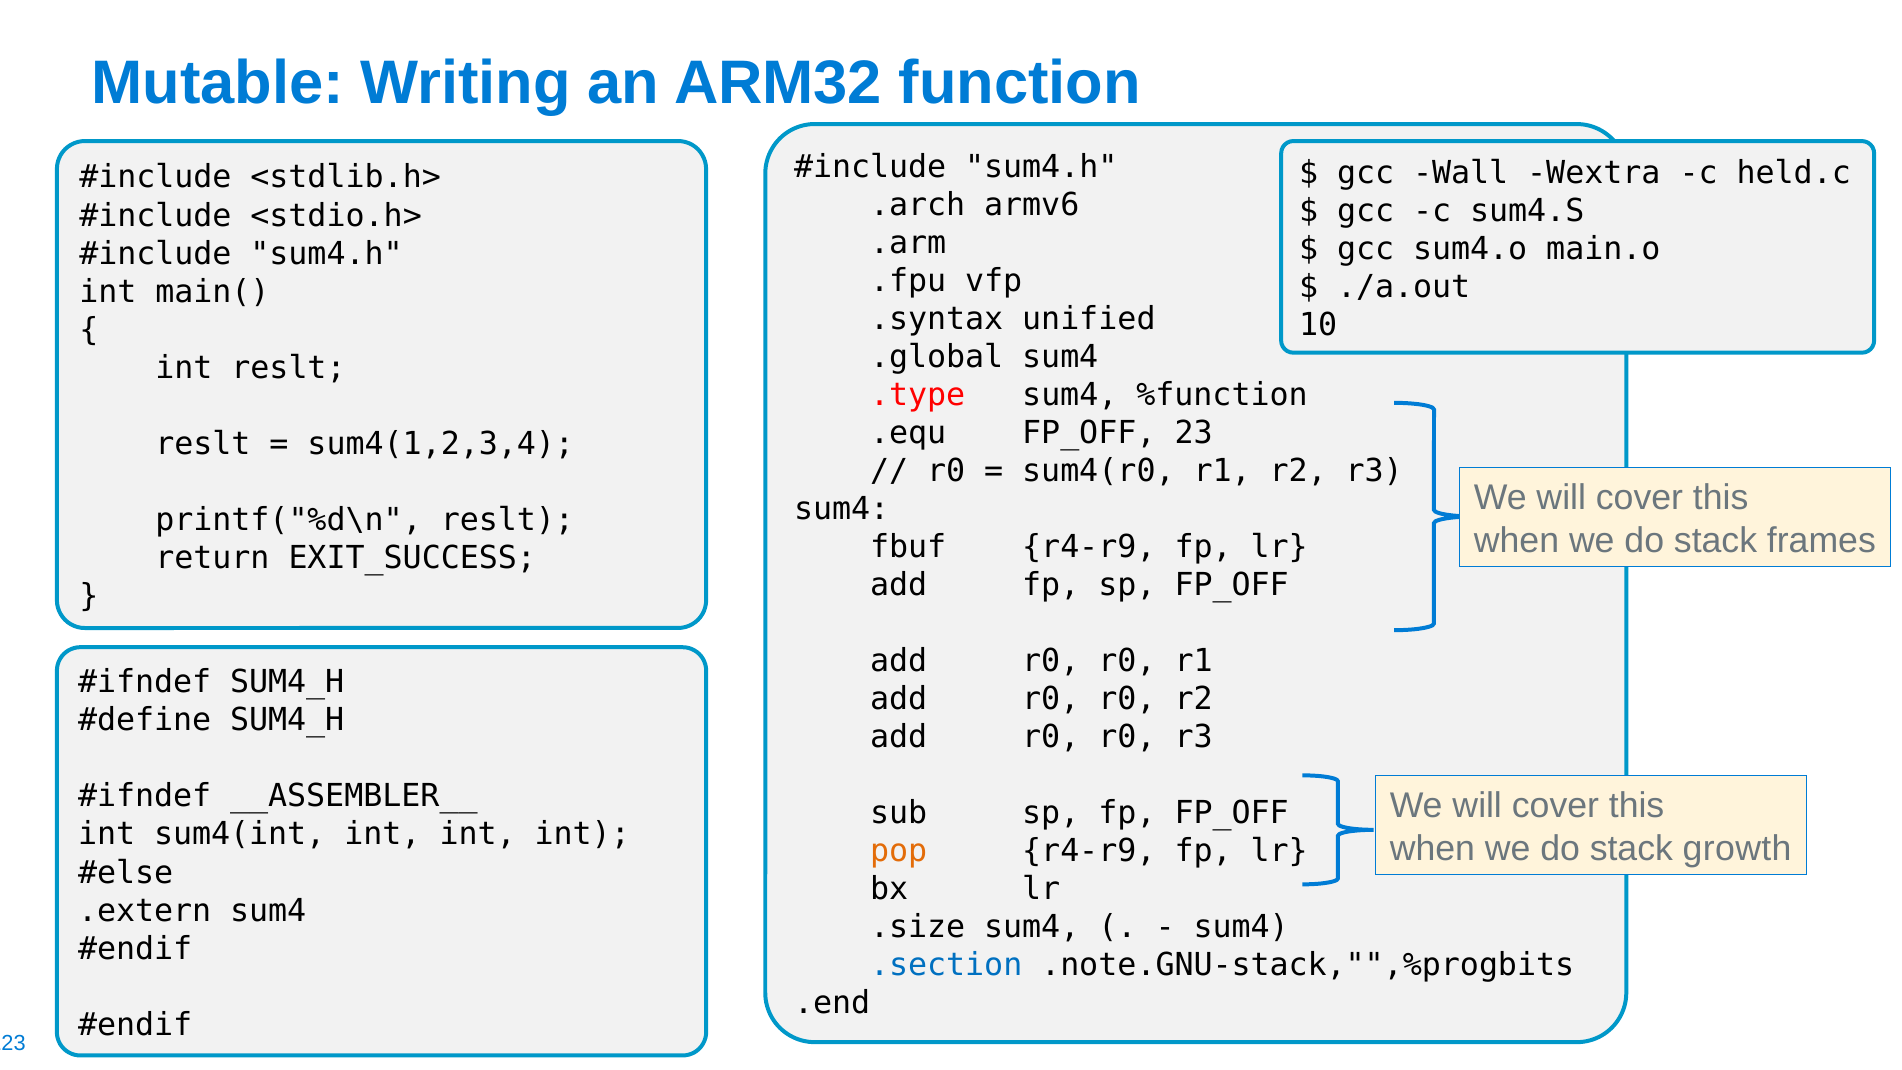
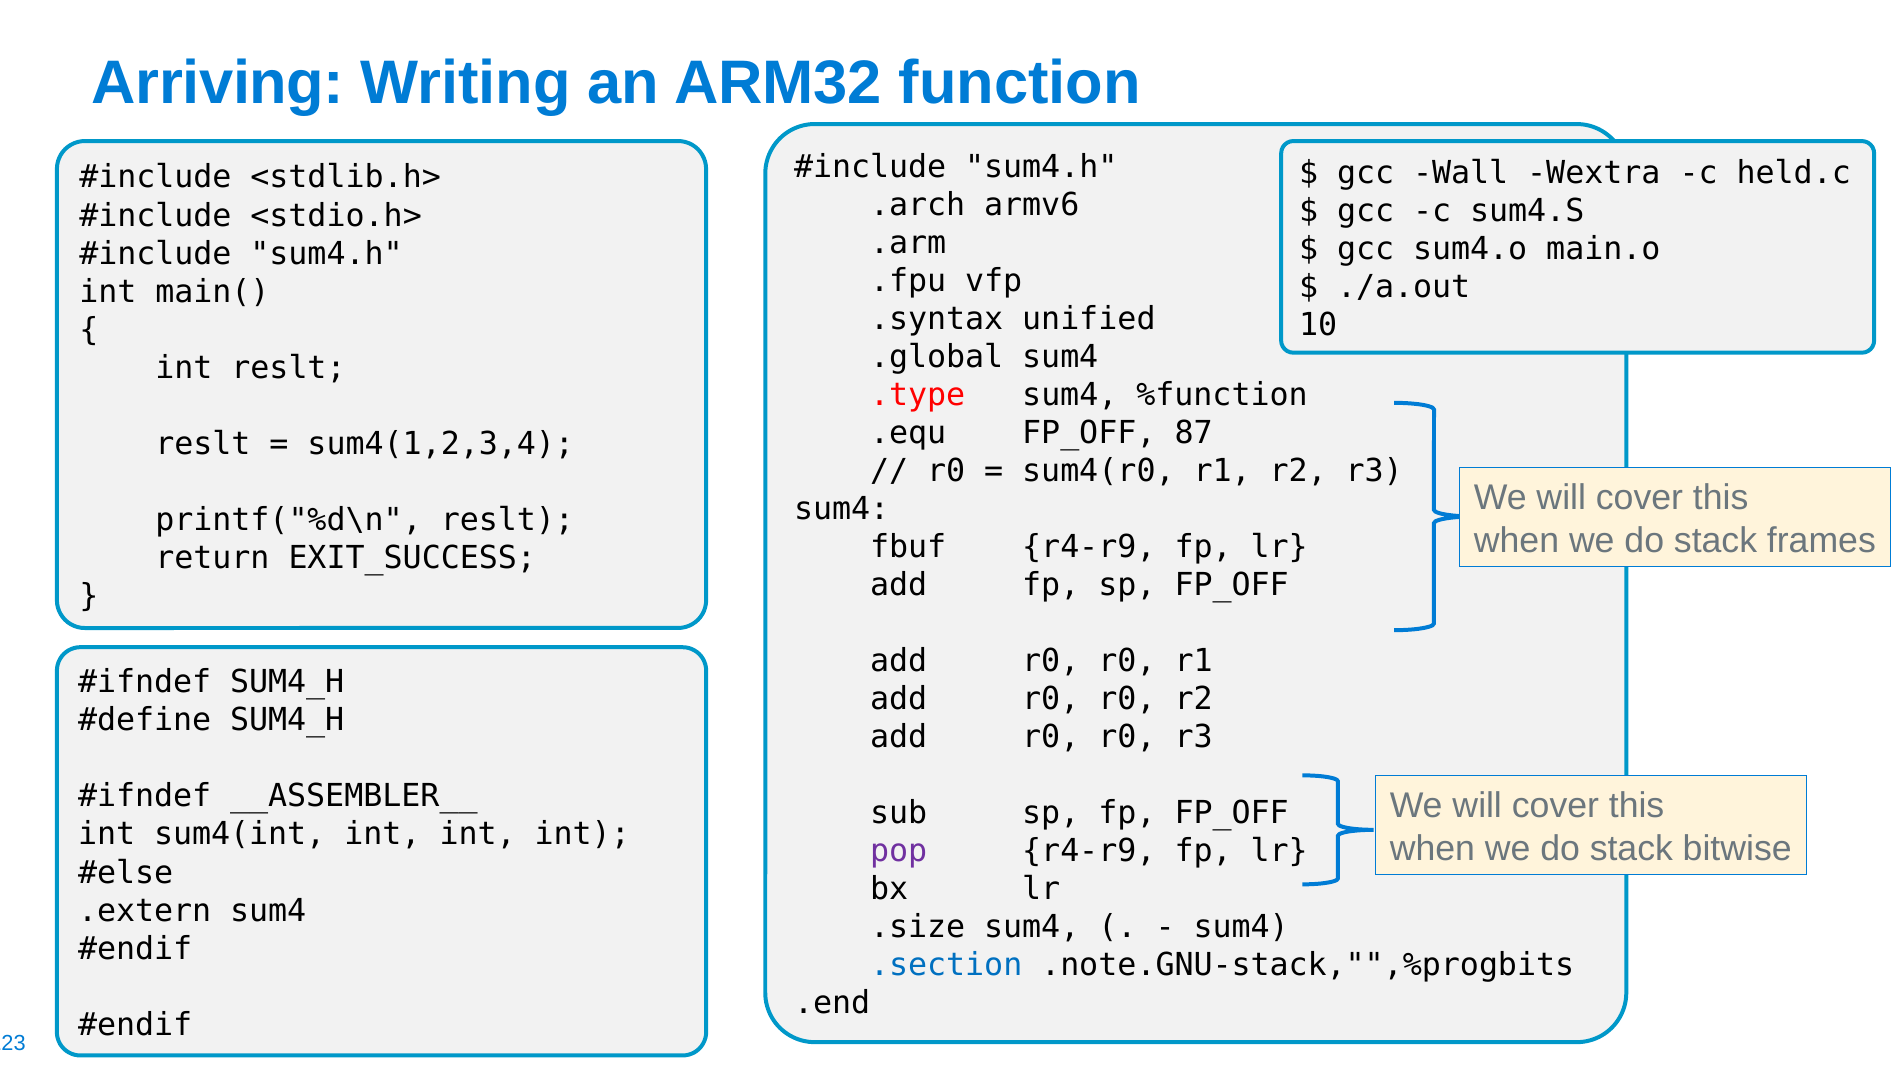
Mutable: Mutable -> Arriving (218, 83)
23: 23 -> 87 (1194, 433)
growth: growth -> bitwise (1737, 849)
pop colour: orange -> purple (899, 851)
